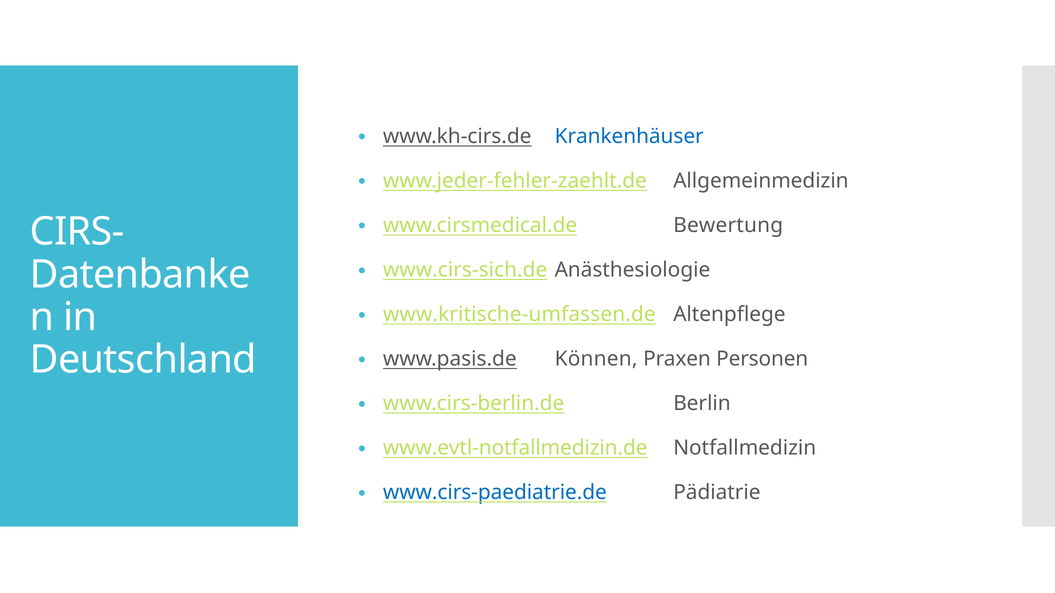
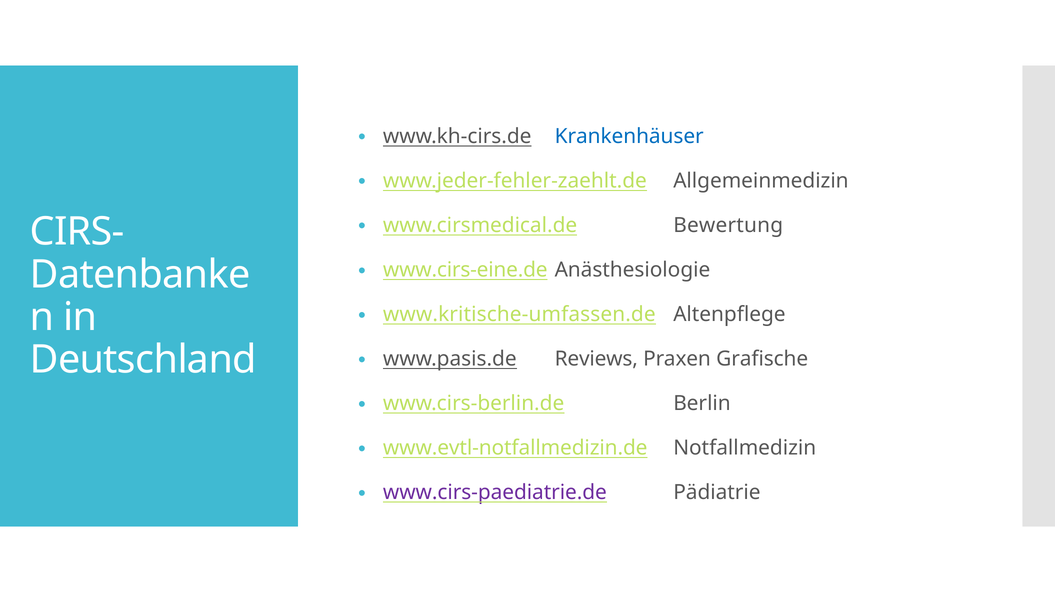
www.cirs-sich.de: www.cirs-sich.de -> www.cirs-eine.de (465, 270)
Können: Können -> Reviews (596, 359)
Personen: Personen -> Grafische (762, 359)
www.cirs-paediatrie.de colour: blue -> purple (495, 493)
